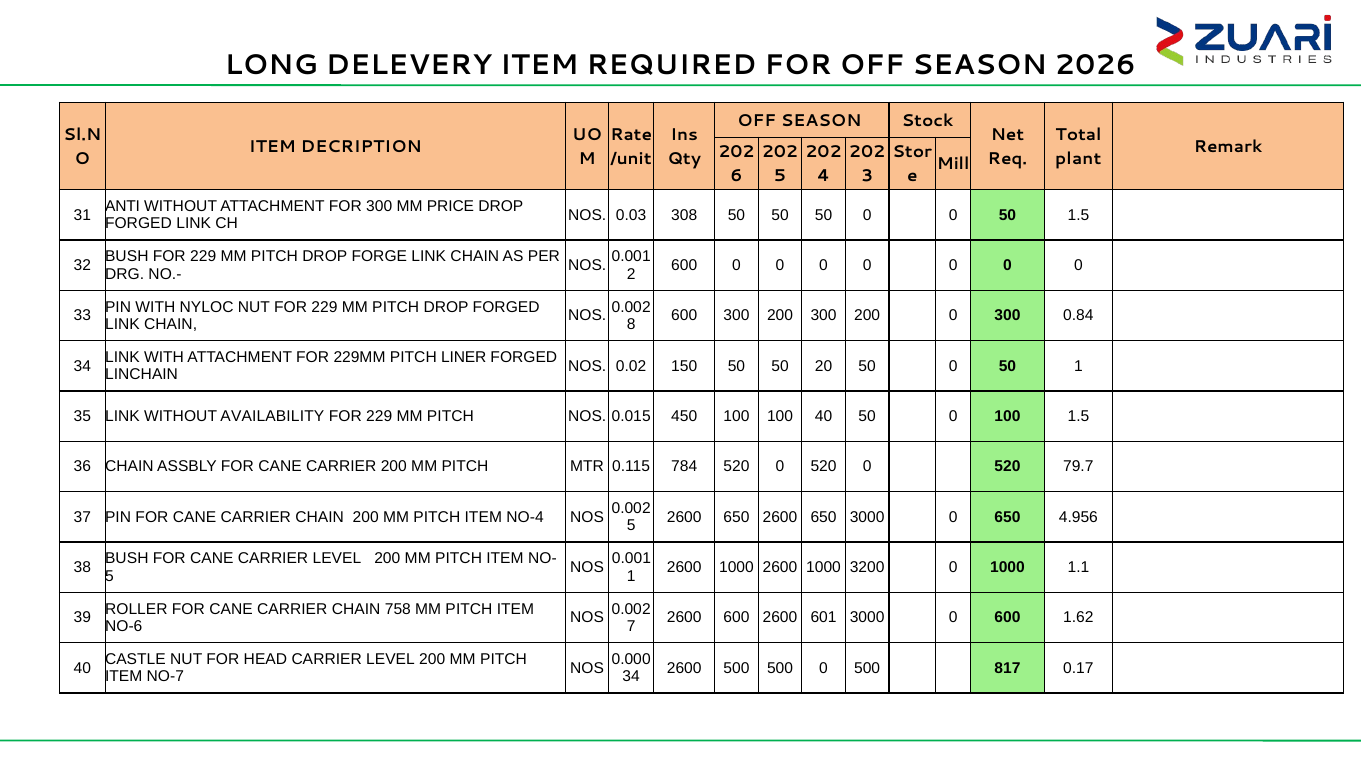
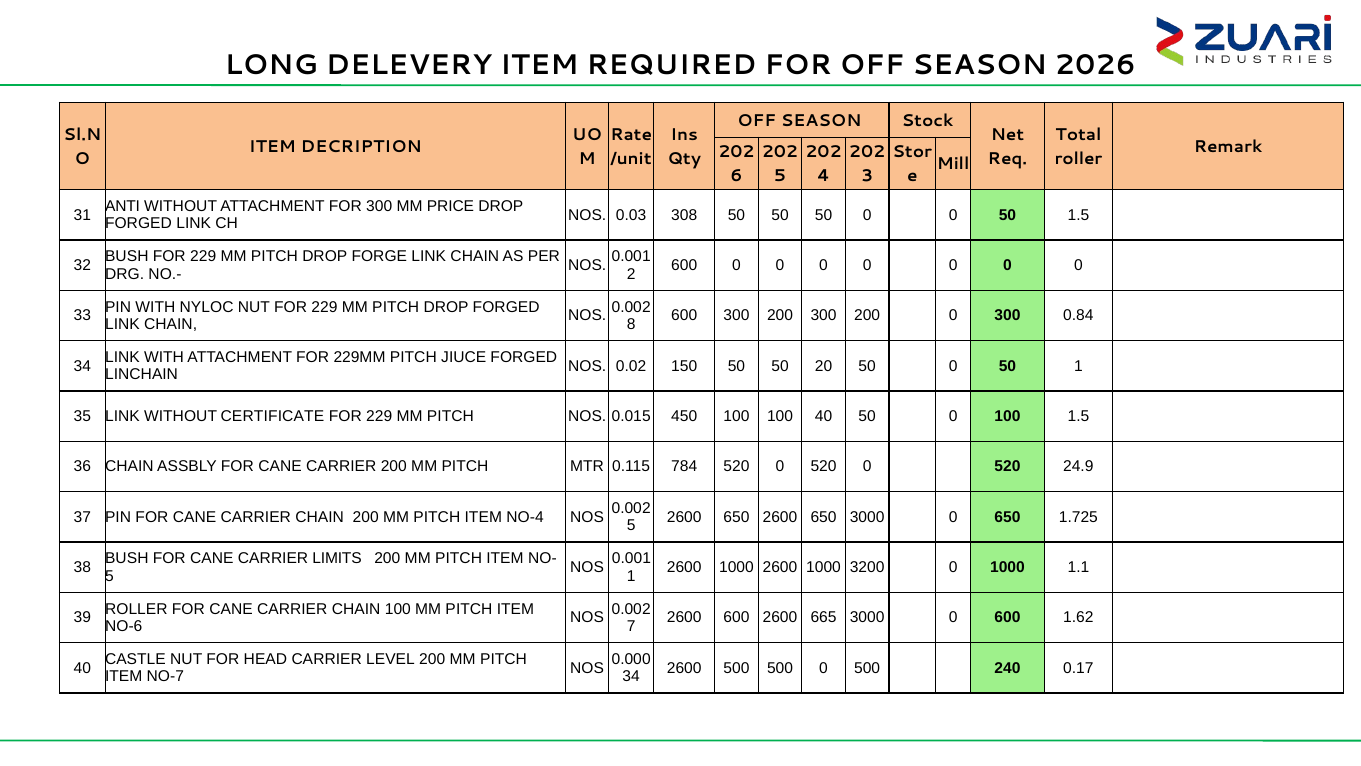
plant: plant -> roller (1078, 159)
LINER: LINER -> JIUCE (464, 357)
AVAILABILITY: AVAILABILITY -> CERTIFICATE (272, 416)
79.7: 79.7 -> 24.9 (1078, 466)
4.956: 4.956 -> 1.725 (1078, 517)
CANE CARRIER LEVEL: LEVEL -> LIMITS (337, 558)
CHAIN 758: 758 -> 100 (398, 609)
601: 601 -> 665 (824, 617)
817: 817 -> 240 (1007, 668)
